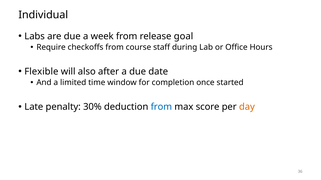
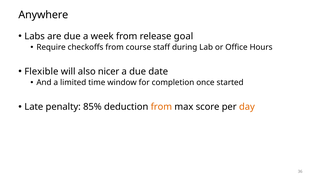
Individual: Individual -> Anywhere (43, 15)
after: after -> nicer (109, 72)
30%: 30% -> 85% (92, 107)
from colour: blue -> orange (161, 107)
